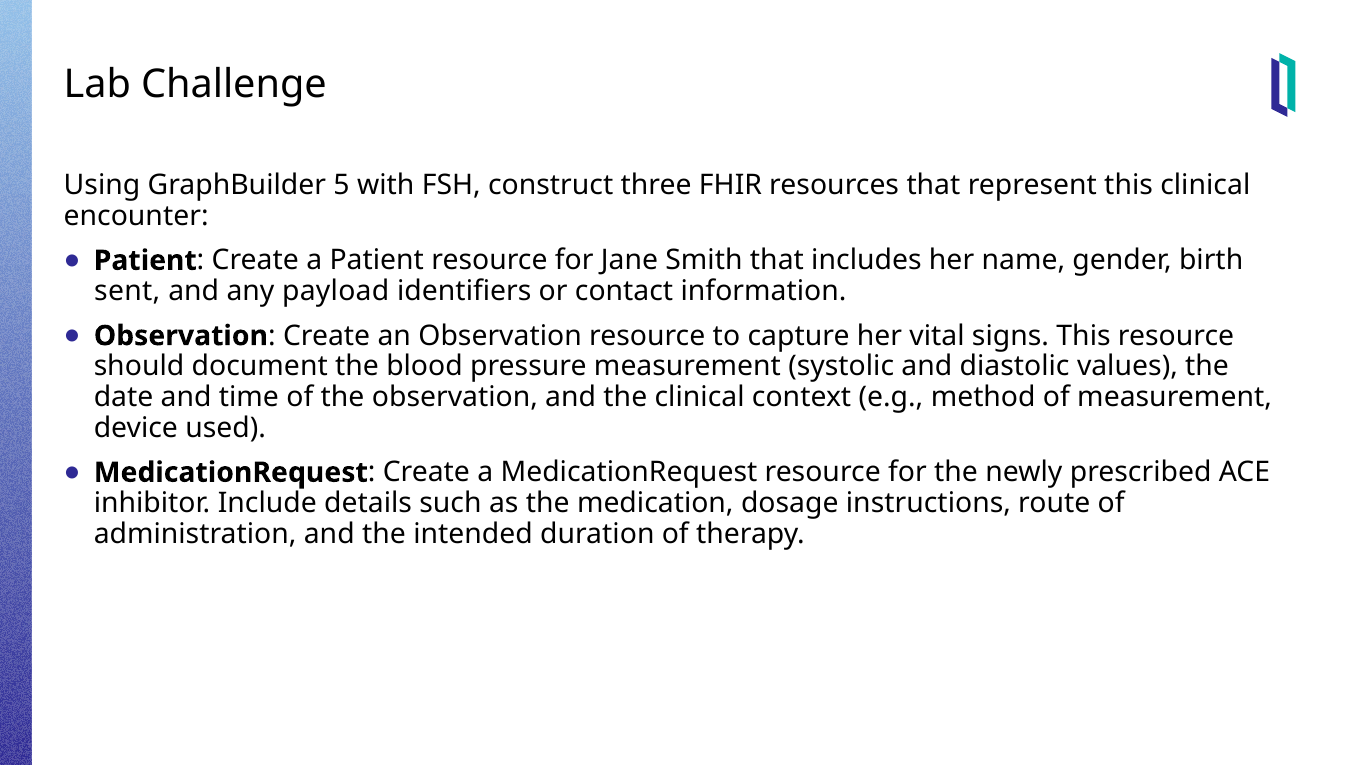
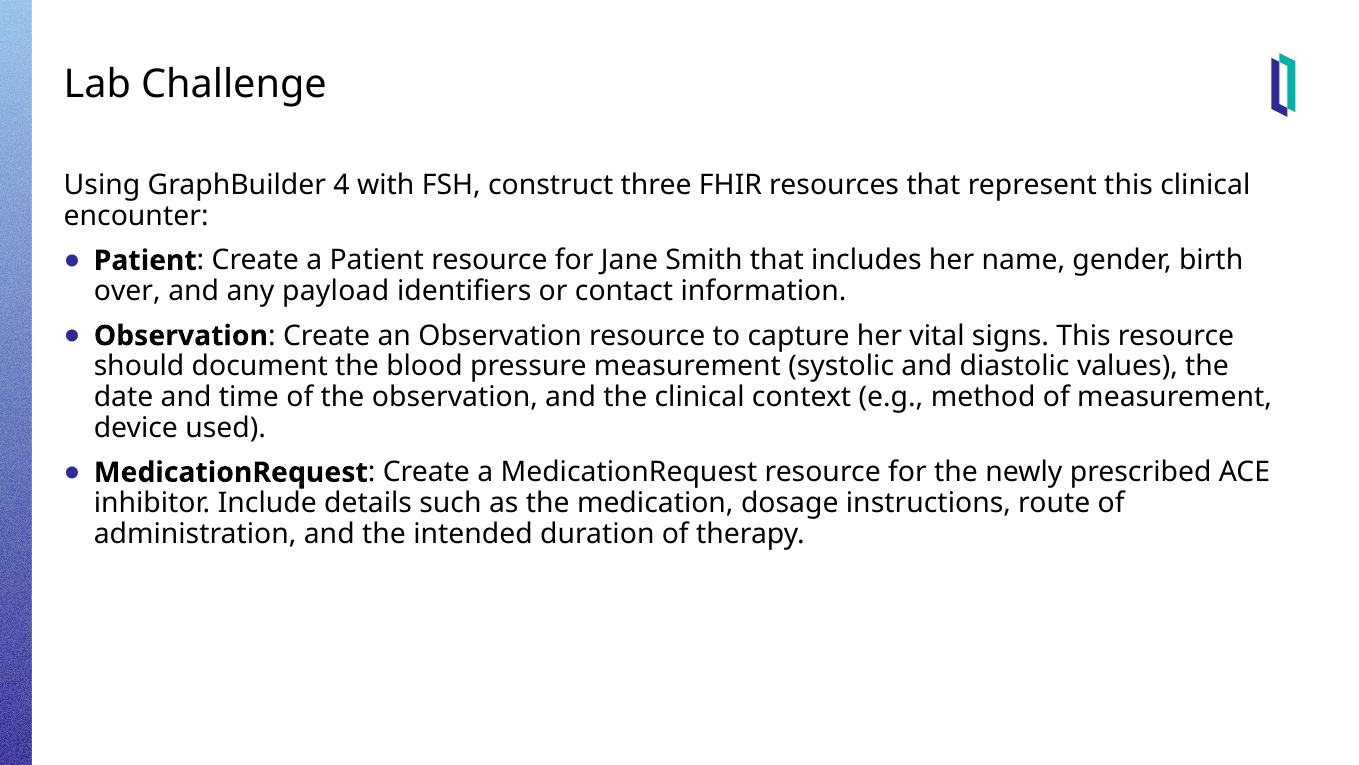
5: 5 -> 4 (342, 185)
sent: sent -> over (127, 291)
